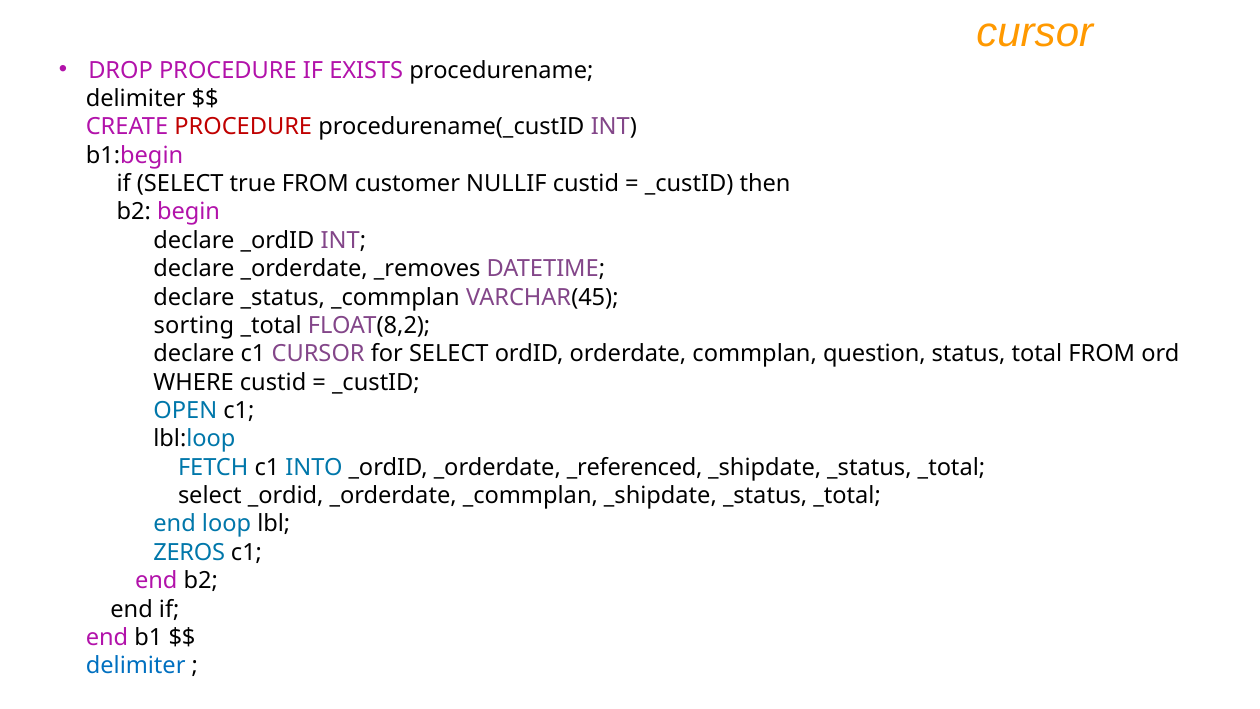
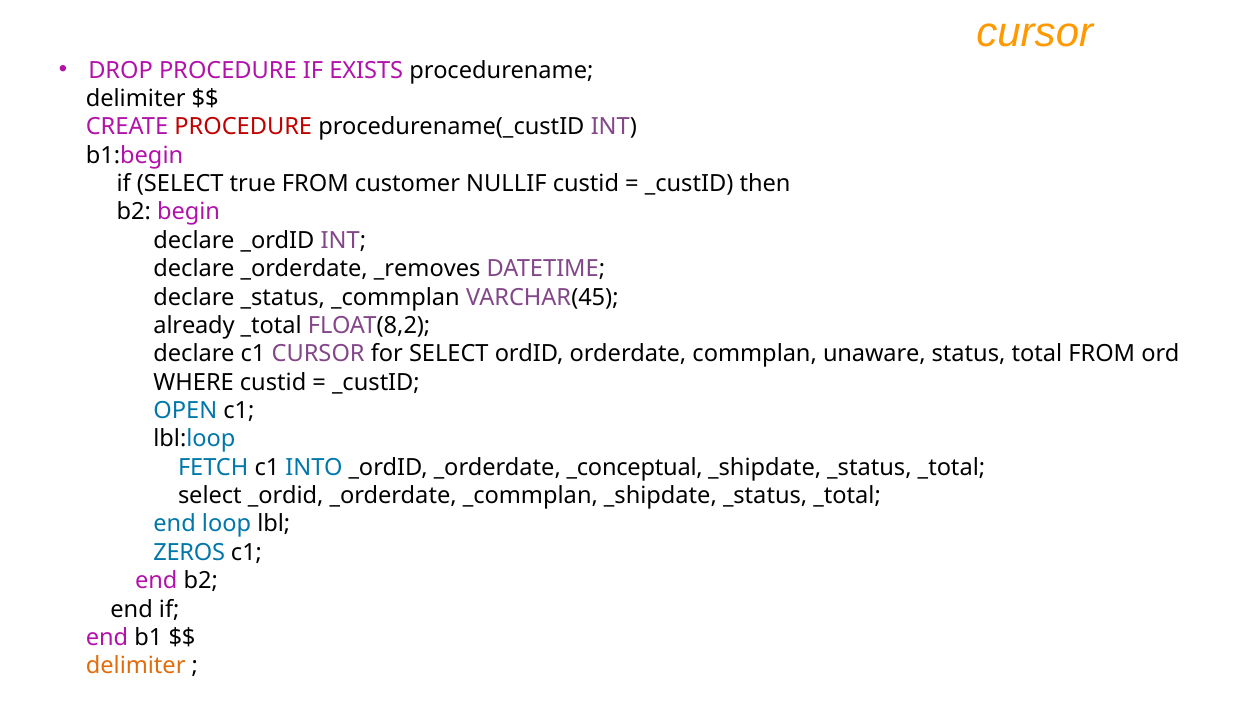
sorting: sorting -> already (194, 326)
question: question -> unaware (874, 354)
_referenced: _referenced -> _conceptual (635, 467)
delimiter colour: blue -> orange (136, 666)
